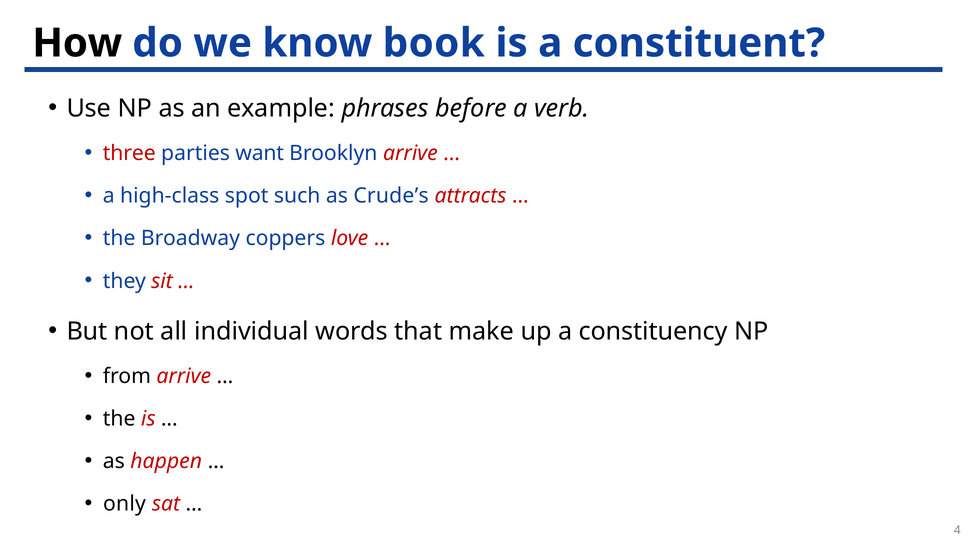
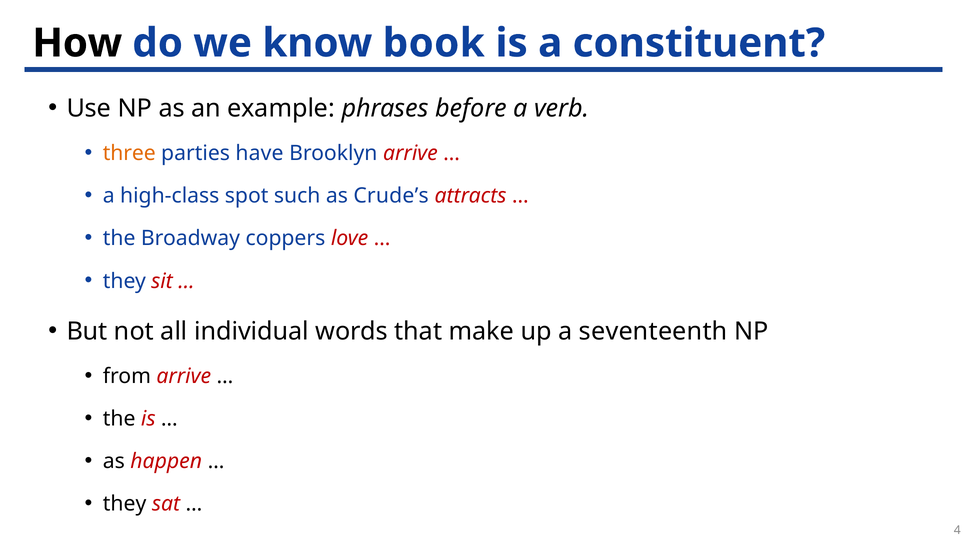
three colour: red -> orange (129, 153)
want: want -> have (260, 153)
constituency: constituency -> seventeenth (653, 331)
only: only -> they (125, 503)
